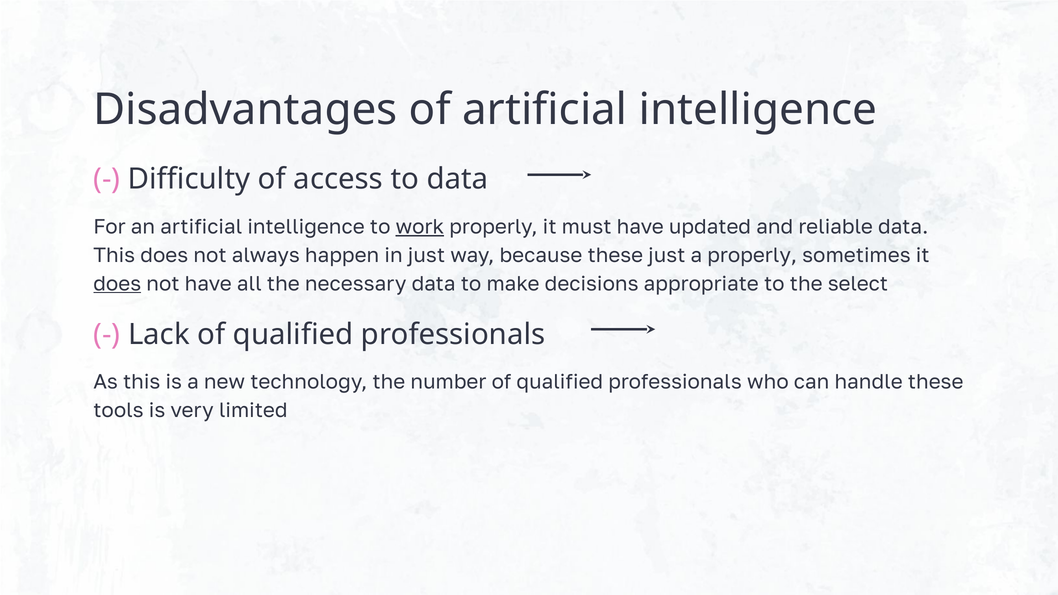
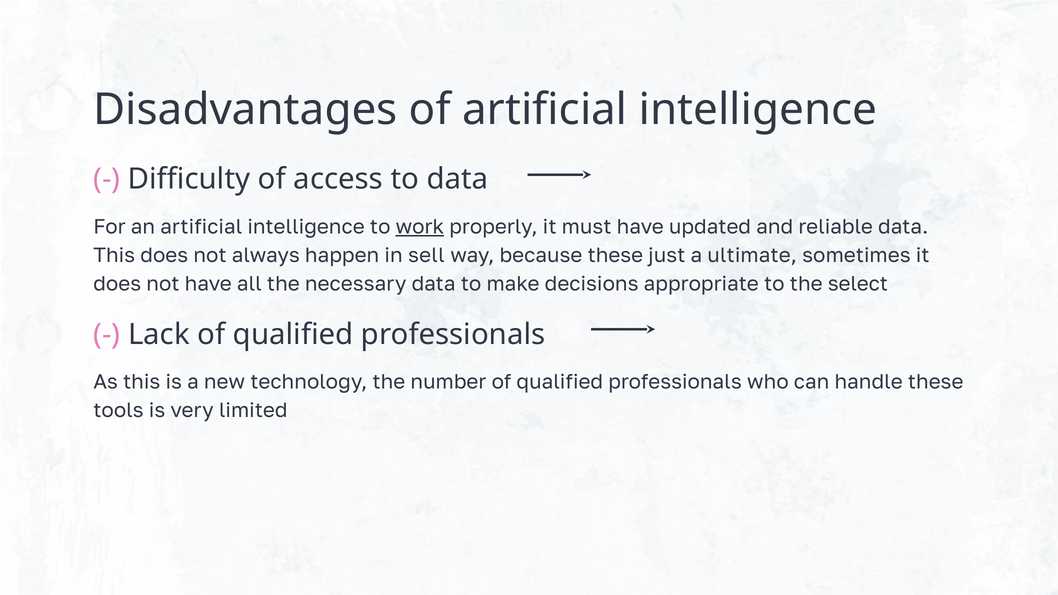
in just: just -> sell (426, 255)
a properly: properly -> ultimate (752, 255)
does underline: present -> none (117, 284)
